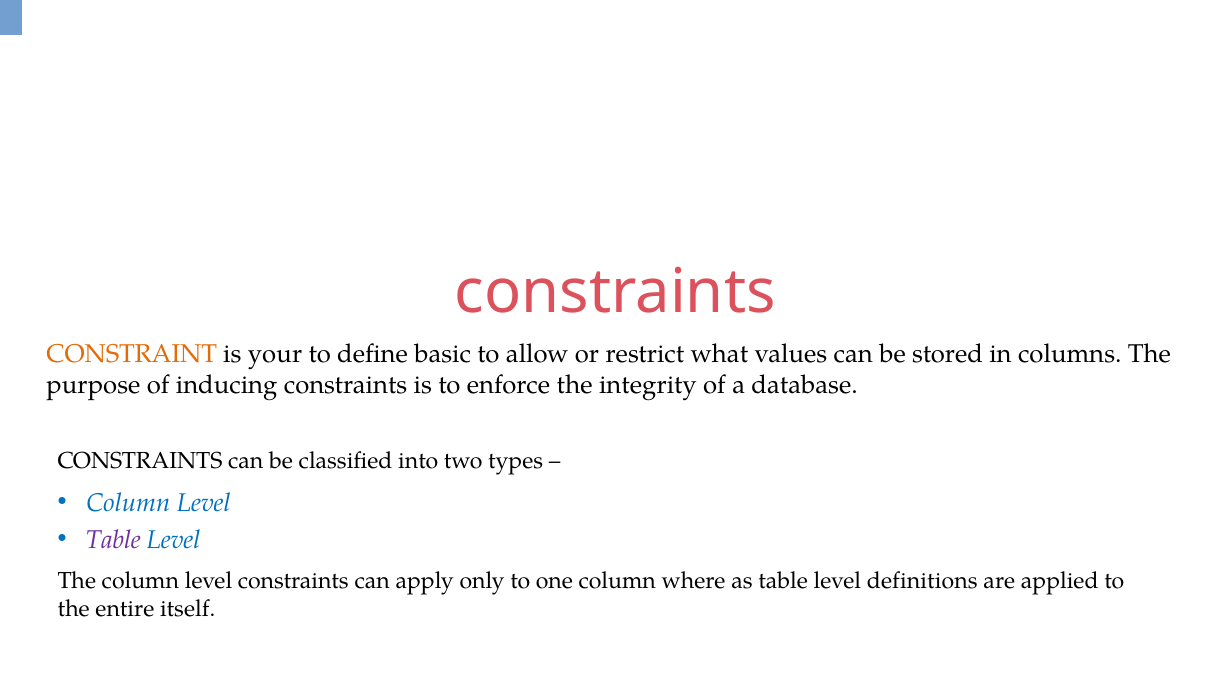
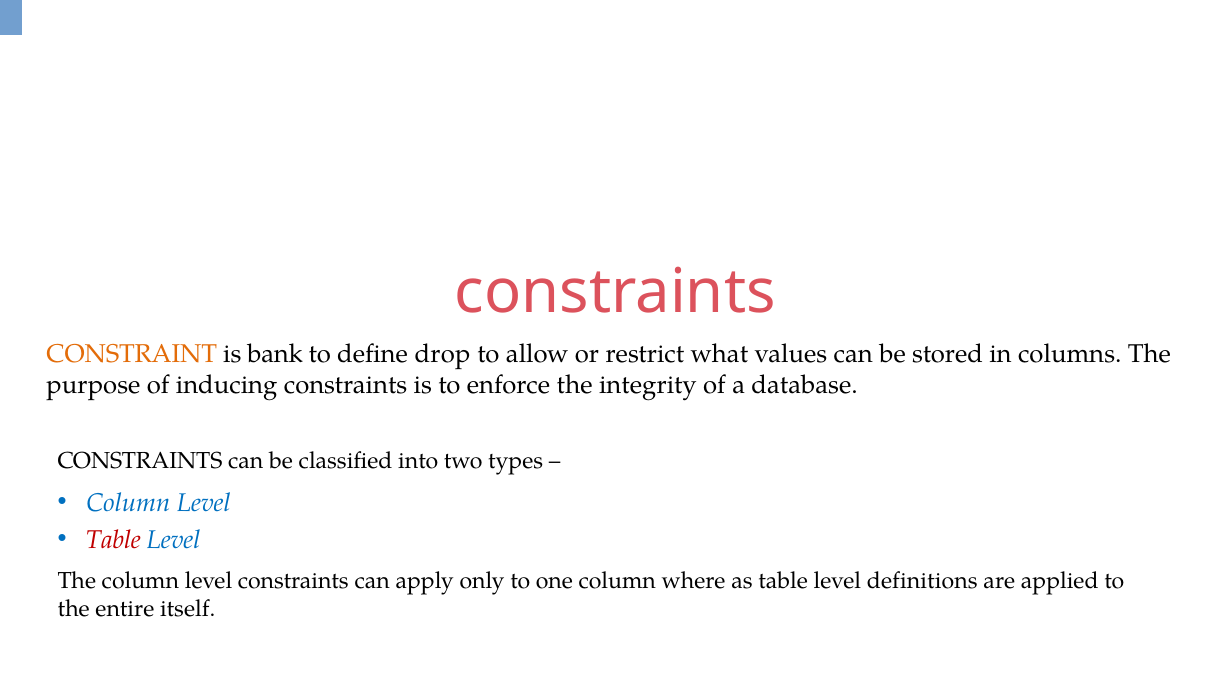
your: your -> bank (275, 354)
basic: basic -> drop (443, 354)
Table colour: purple -> red (113, 539)
